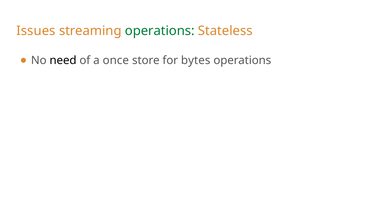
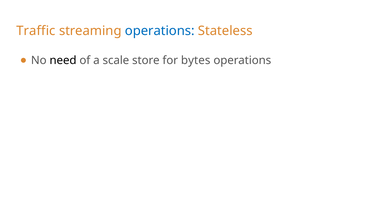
Issues: Issues -> Traffic (36, 31)
operations colour: green -> blue (160, 31)
once: once -> scale (116, 61)
